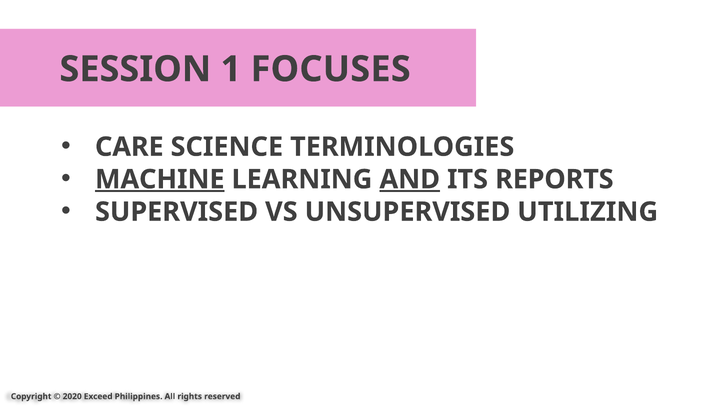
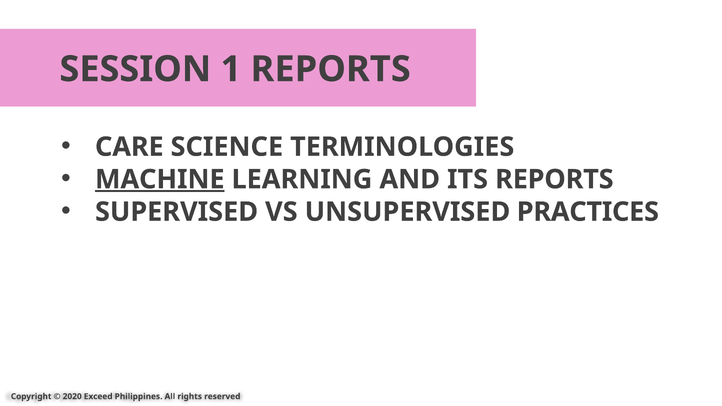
1 FOCUSES: FOCUSES -> REPORTS (331, 69)
AND underline: present -> none (410, 179)
UTILIZING: UTILIZING -> PRACTICES (588, 212)
